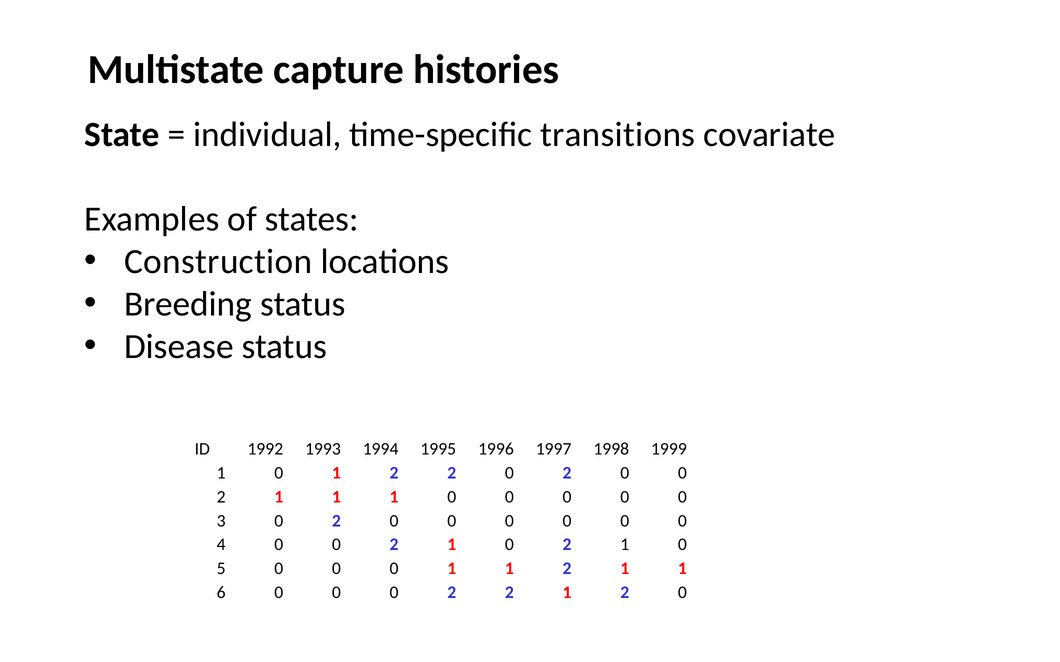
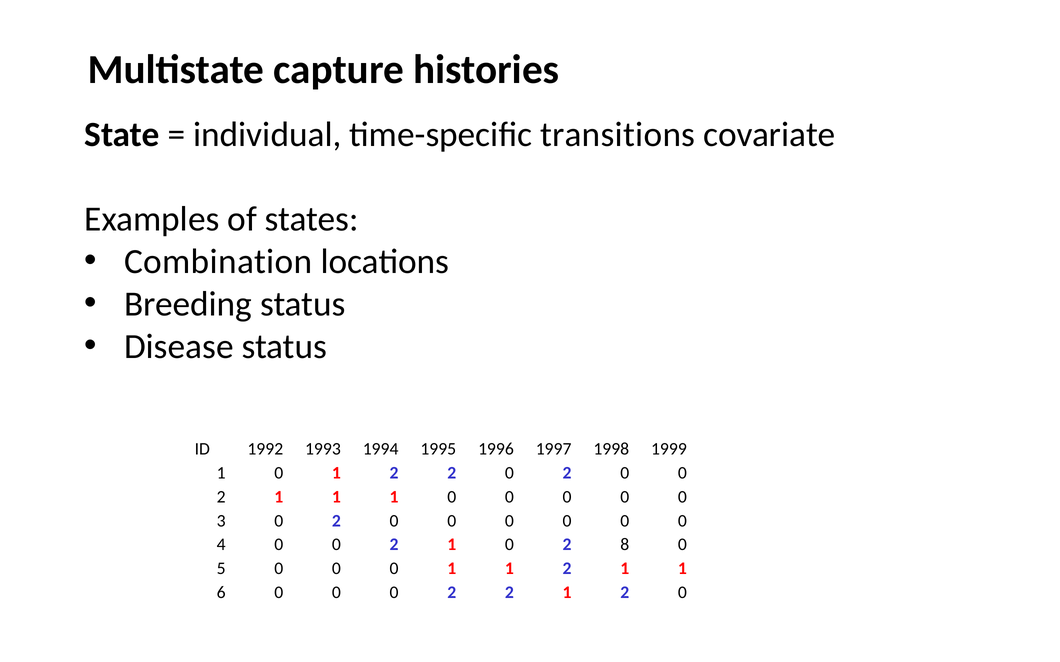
Construction: Construction -> Combination (218, 262)
1 0 2 1: 1 -> 8 (625, 545)
